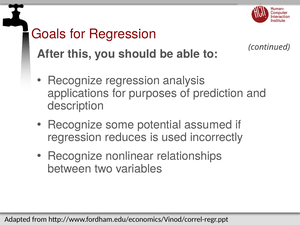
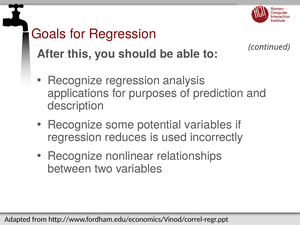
potential assumed: assumed -> variables (208, 125)
